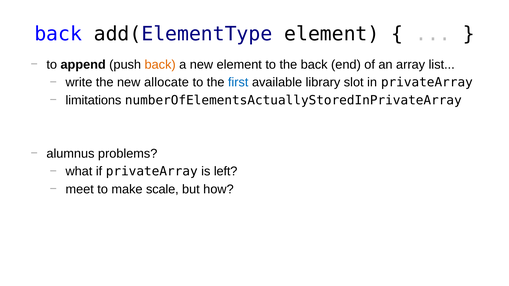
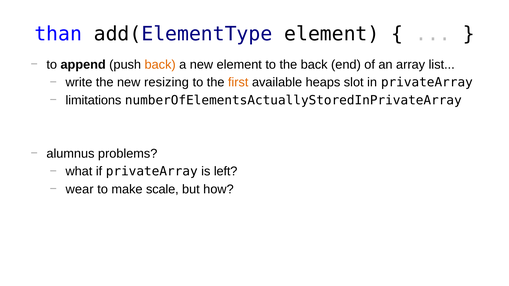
back: back -> than (58, 34)
allocate: allocate -> resizing (166, 83)
first colour: blue -> orange (238, 83)
library: library -> heaps (323, 83)
meet: meet -> wear (80, 189)
